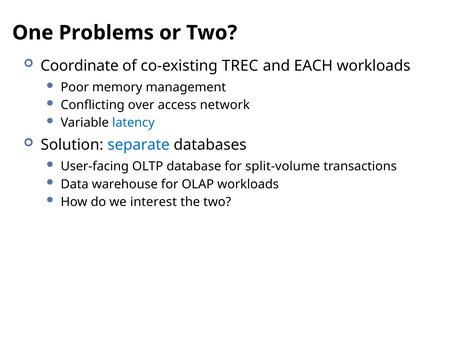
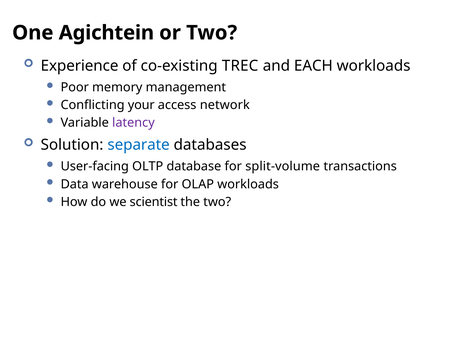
Problems: Problems -> Agichtein (106, 33)
Coordinate: Coordinate -> Experience (80, 66)
over: over -> your (141, 105)
latency colour: blue -> purple (133, 123)
interest: interest -> scientist (154, 202)
